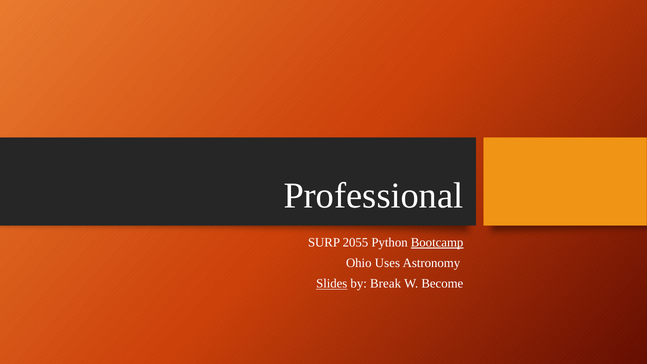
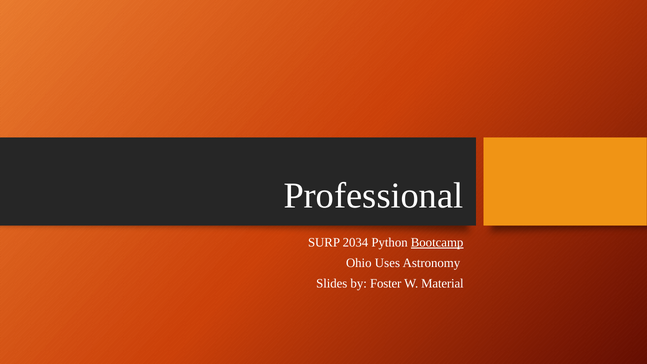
2055: 2055 -> 2034 (355, 242)
Slides underline: present -> none (332, 284)
Break: Break -> Foster (386, 284)
Become: Become -> Material (442, 284)
